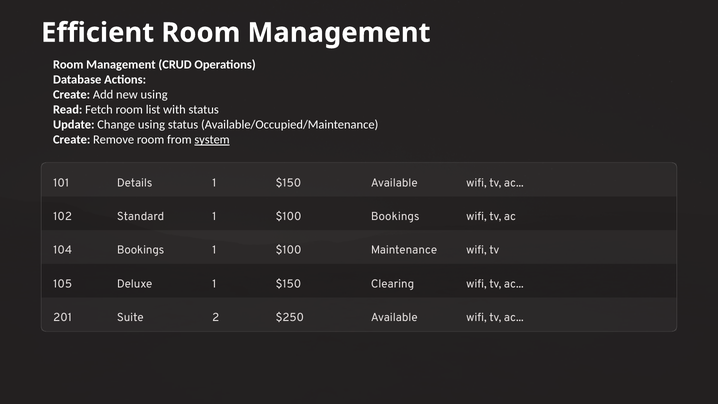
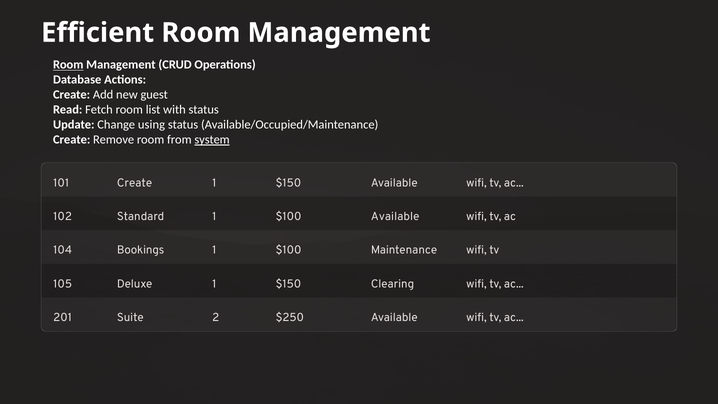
Room underline: none -> present (68, 65)
new using: using -> guest (154, 95)
101 Details: Details -> Create (135, 183)
$100 Bookings: Bookings -> Available (395, 216)
